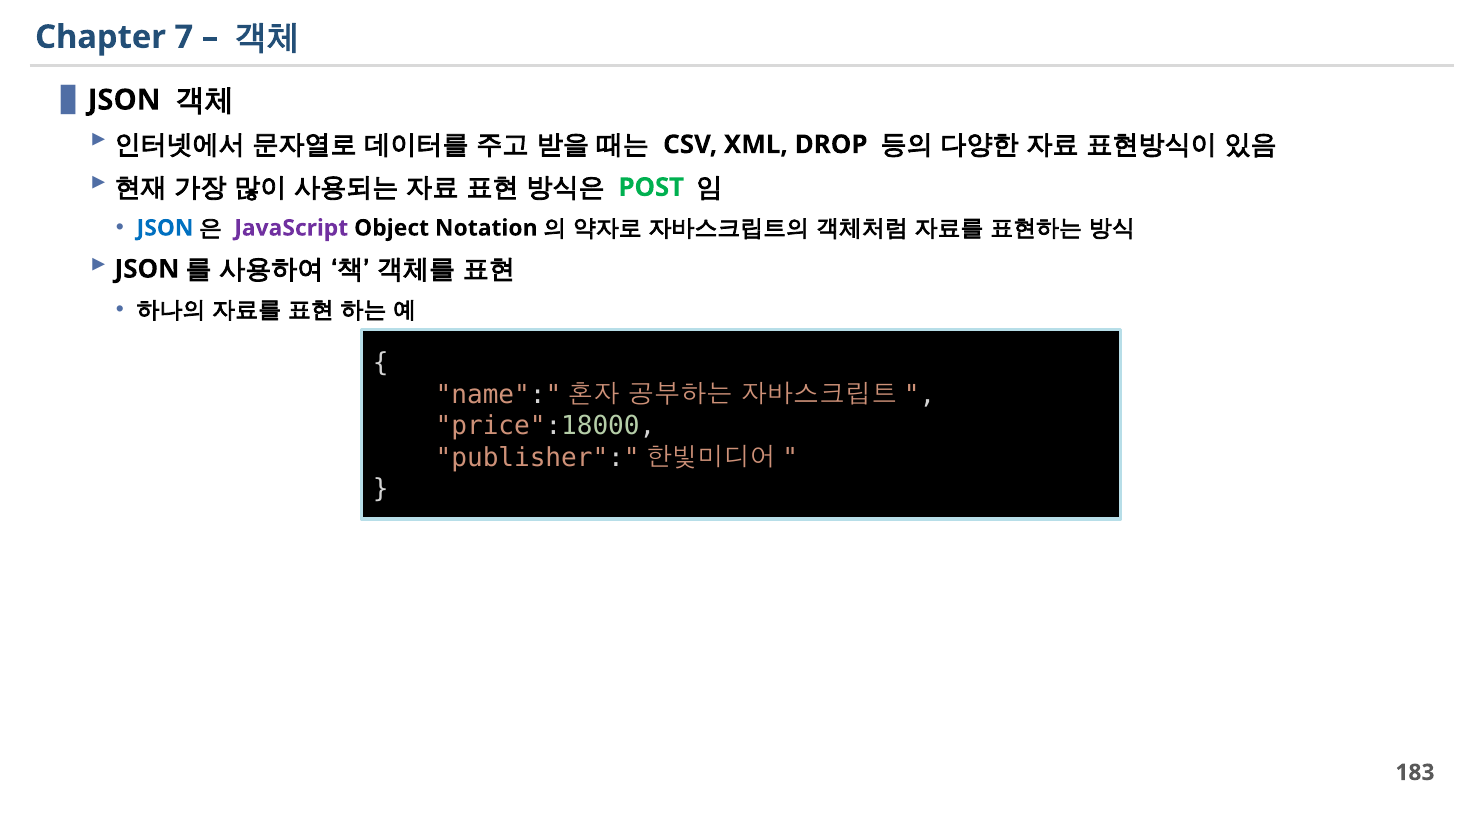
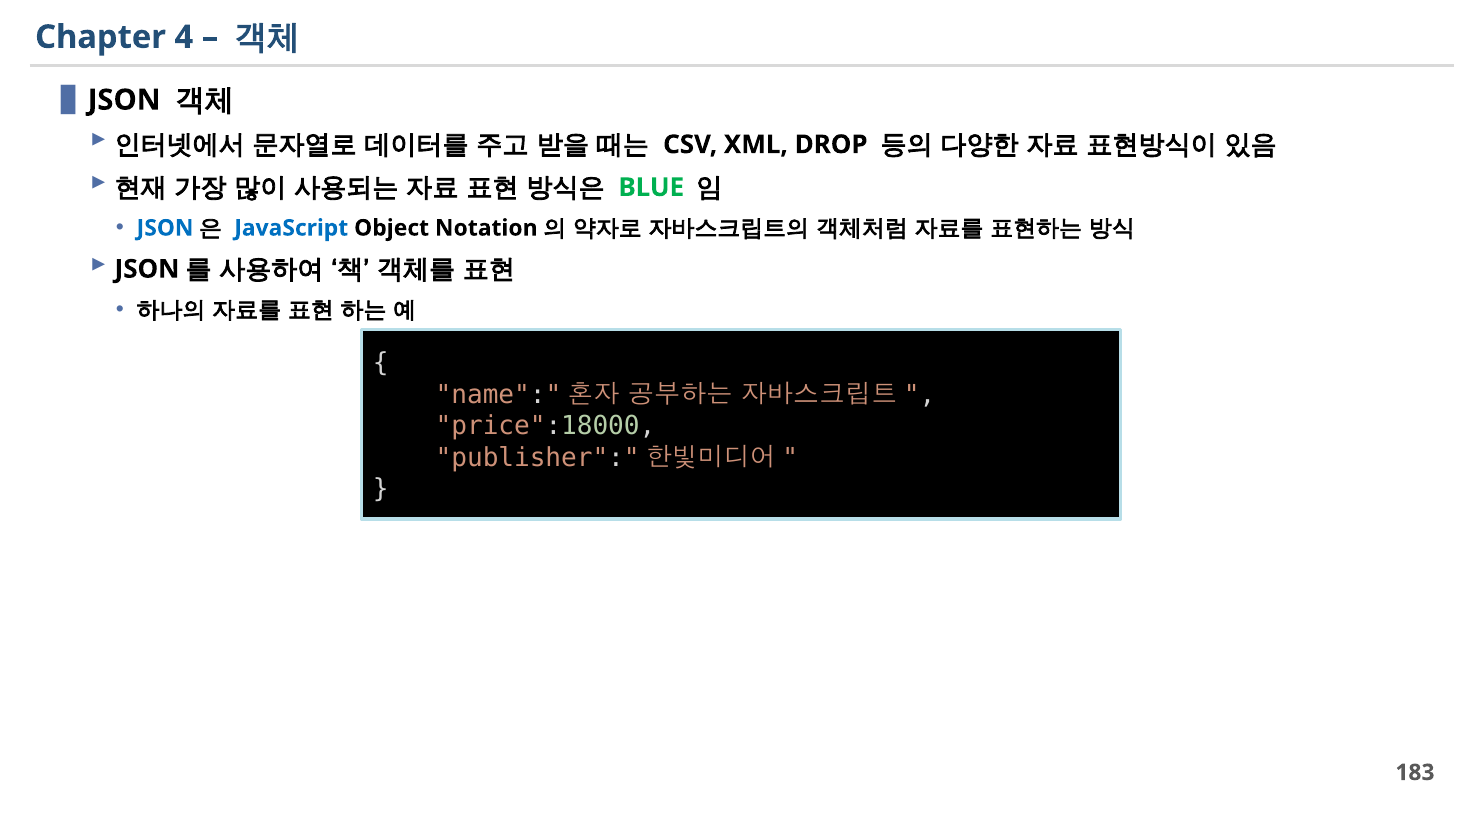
7: 7 -> 4 (184, 37)
POST: POST -> BLUE (651, 187)
JavaScript colour: purple -> blue (291, 228)
